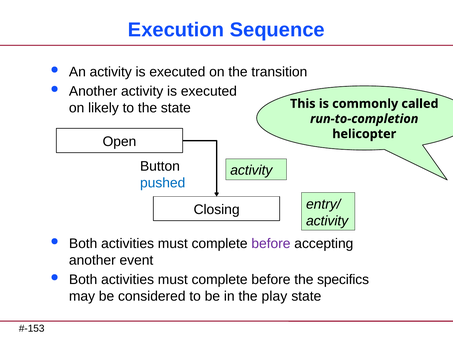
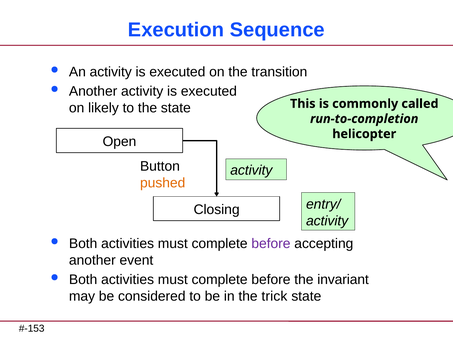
pushed colour: blue -> orange (163, 183)
specifics: specifics -> invariant (343, 279)
play: play -> trick (274, 296)
